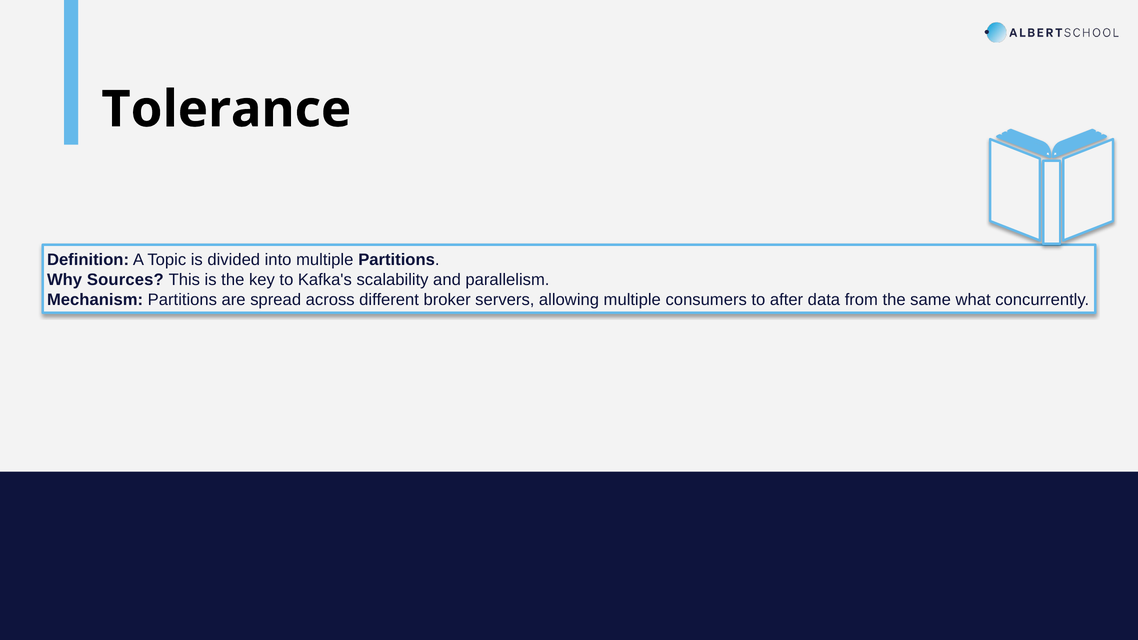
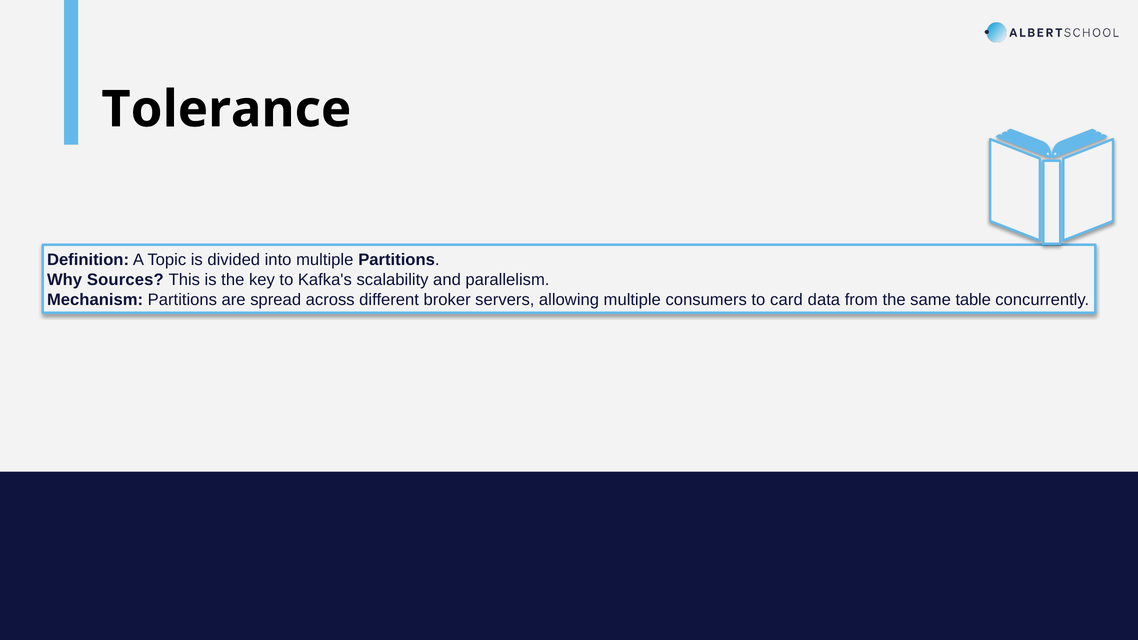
after: after -> card (786, 300)
what: what -> table (973, 300)
